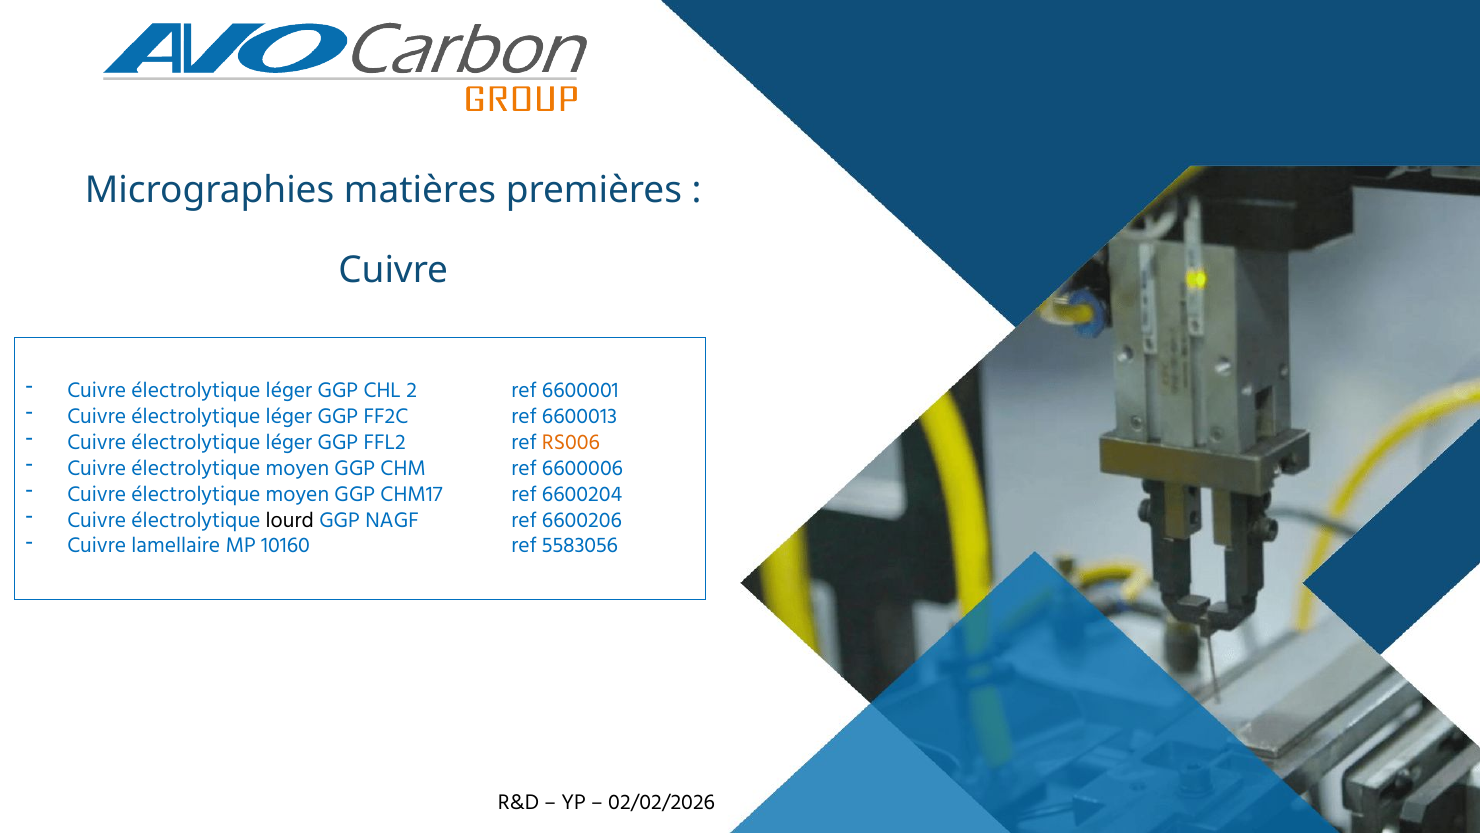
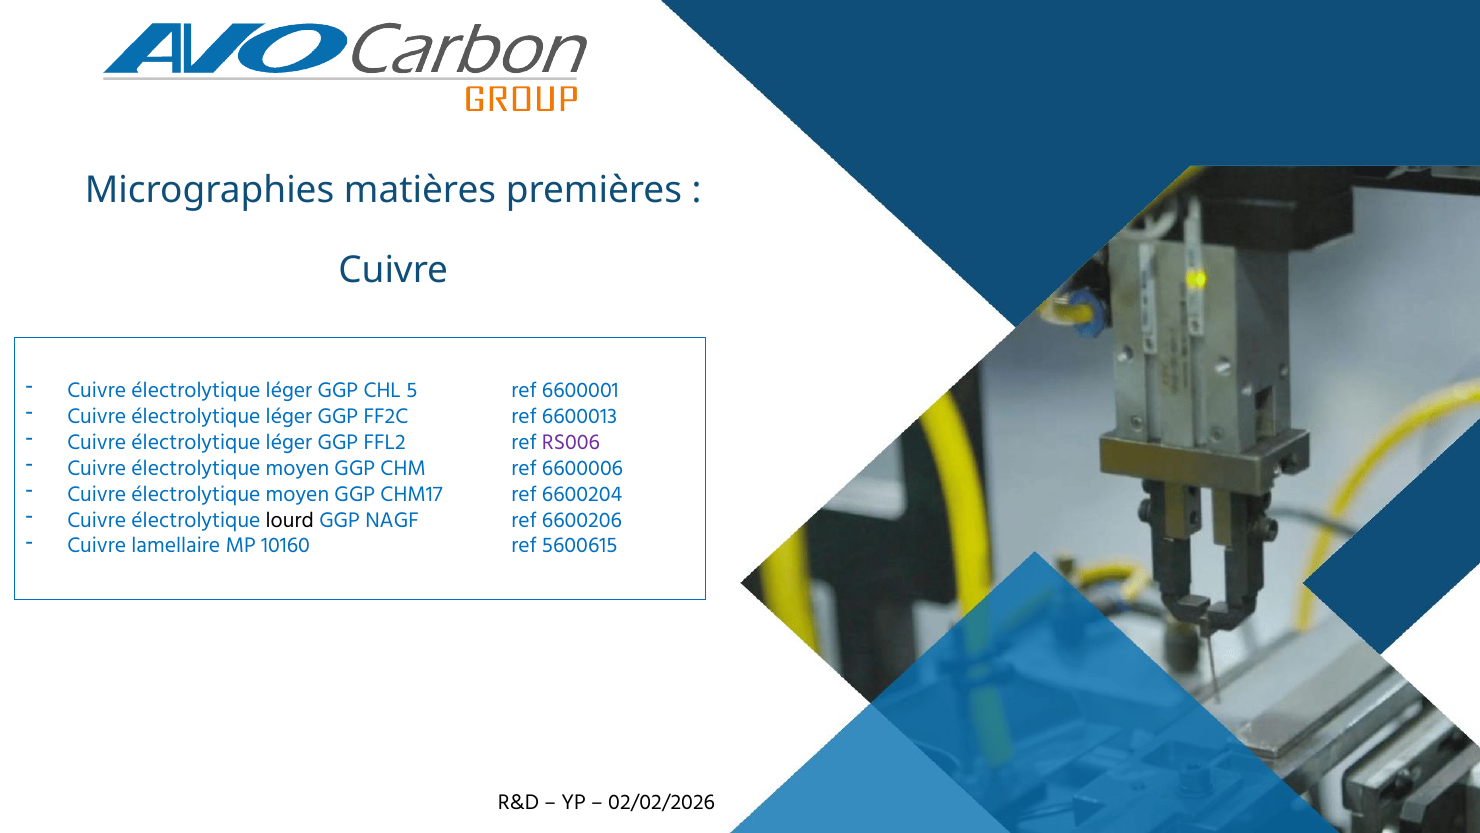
2: 2 -> 5 (412, 390)
RS006 colour: orange -> purple (571, 442)
5583056: 5583056 -> 5600615 (580, 546)
